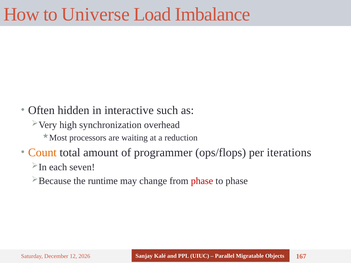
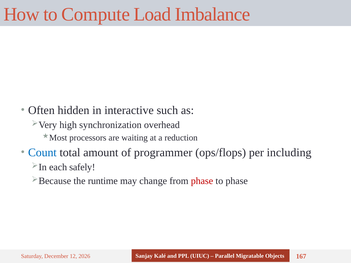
Universe: Universe -> Compute (96, 14)
Count colour: orange -> blue (42, 153)
iterations: iterations -> including (289, 153)
seven: seven -> safely (82, 167)
